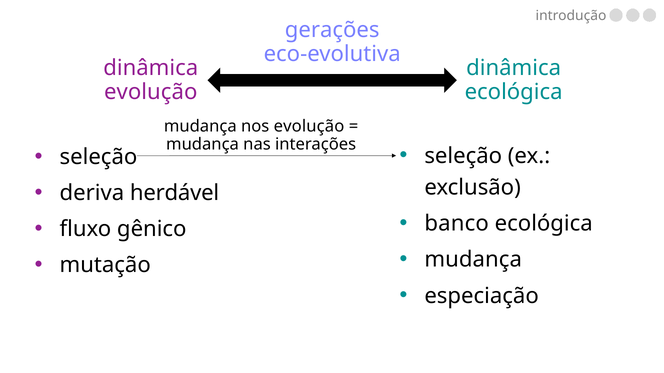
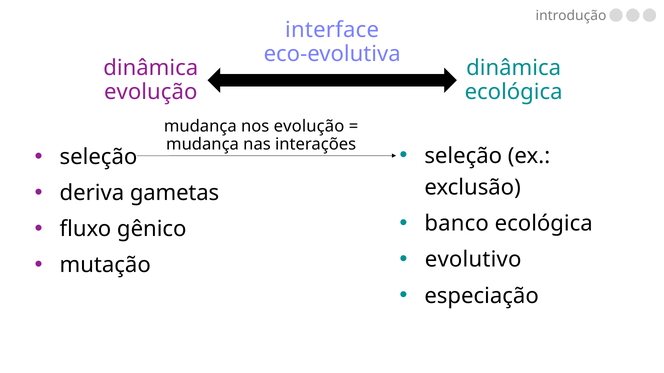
gerações: gerações -> interface (332, 30)
herdável: herdável -> gametas (175, 193)
mudança: mudança -> evolutivo (473, 260)
